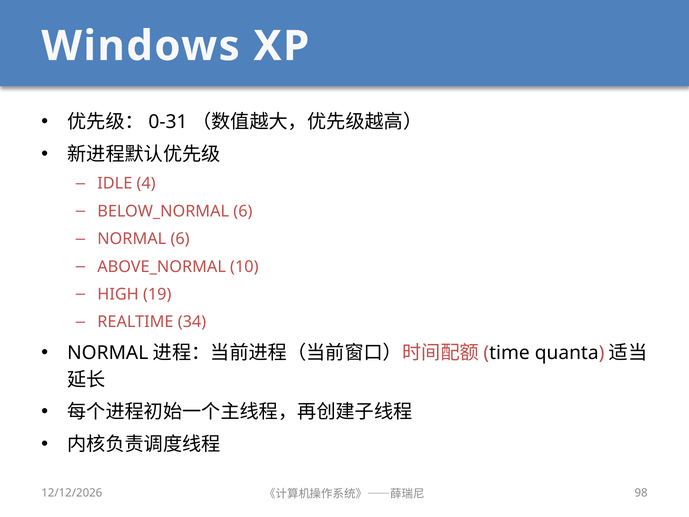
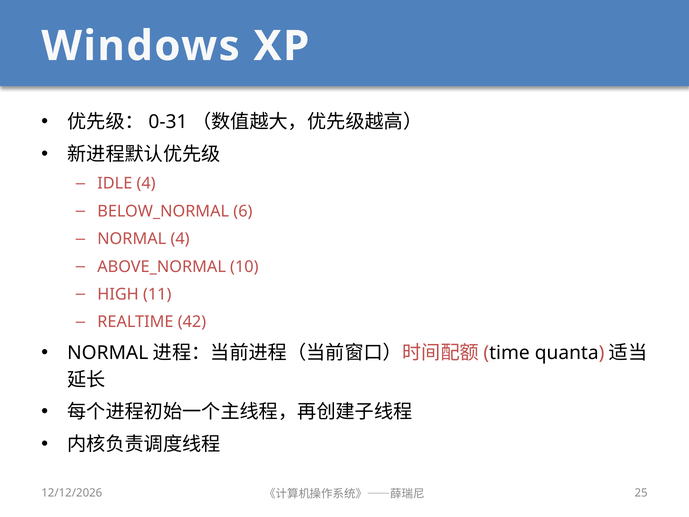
NORMAL 6: 6 -> 4 (180, 239)
19: 19 -> 11 (157, 294)
34: 34 -> 42 (192, 322)
98: 98 -> 25 (641, 493)
